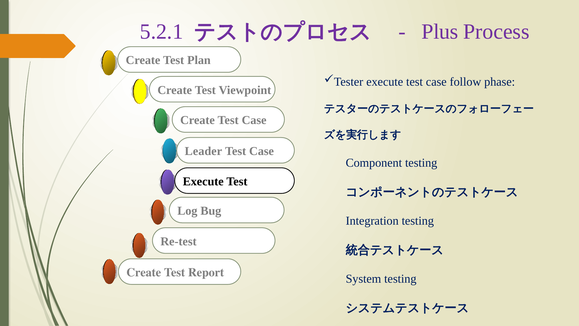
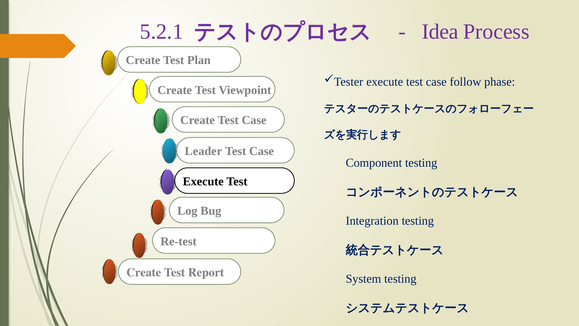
Plus: Plus -> Idea (440, 32)
